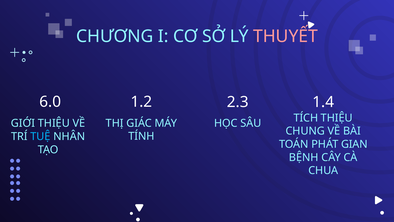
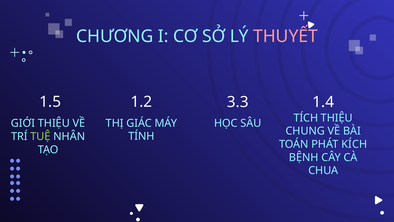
6.0: 6.0 -> 1.5 (50, 102)
2.3: 2.3 -> 3.3 (238, 102)
TUỆ colour: light blue -> light green (40, 136)
GIAN: GIAN -> KÍCH (354, 144)
